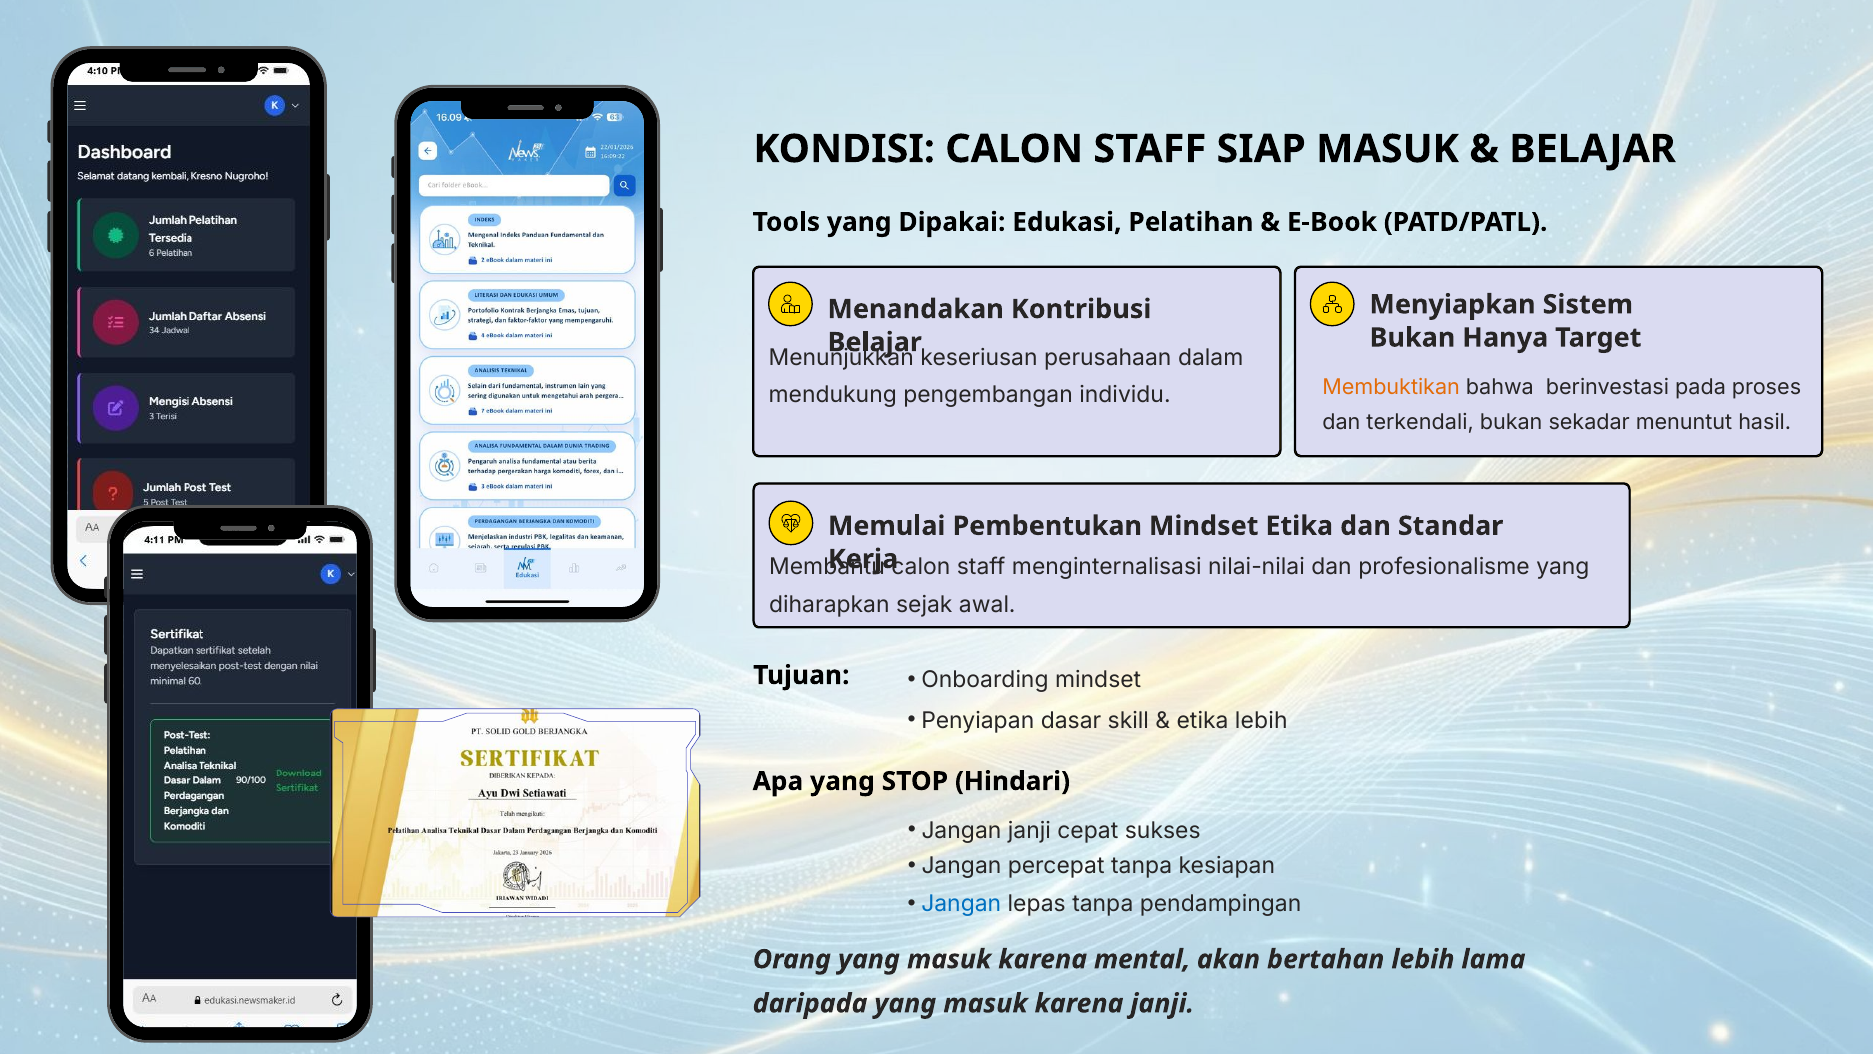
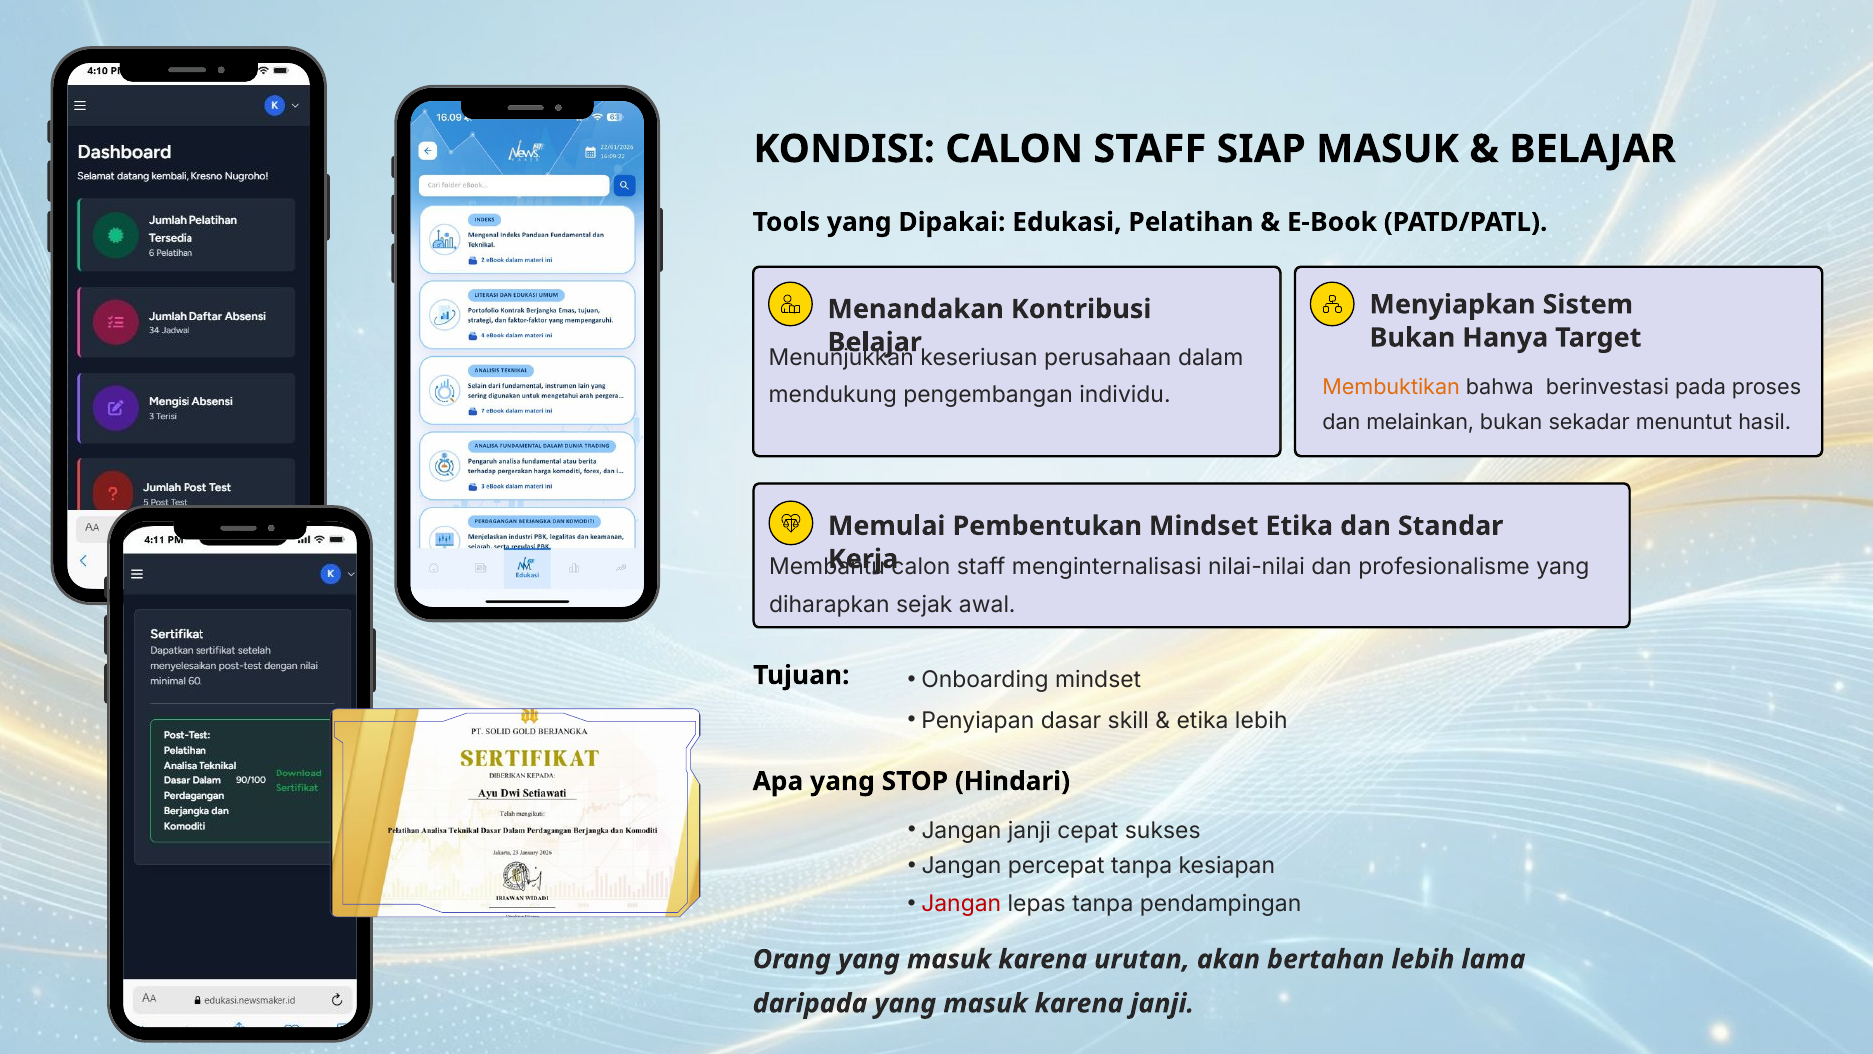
terkendali: terkendali -> melainkan (1420, 423)
Jangan colour: blue -> red (961, 903)
mental: mental -> urutan (1142, 959)
